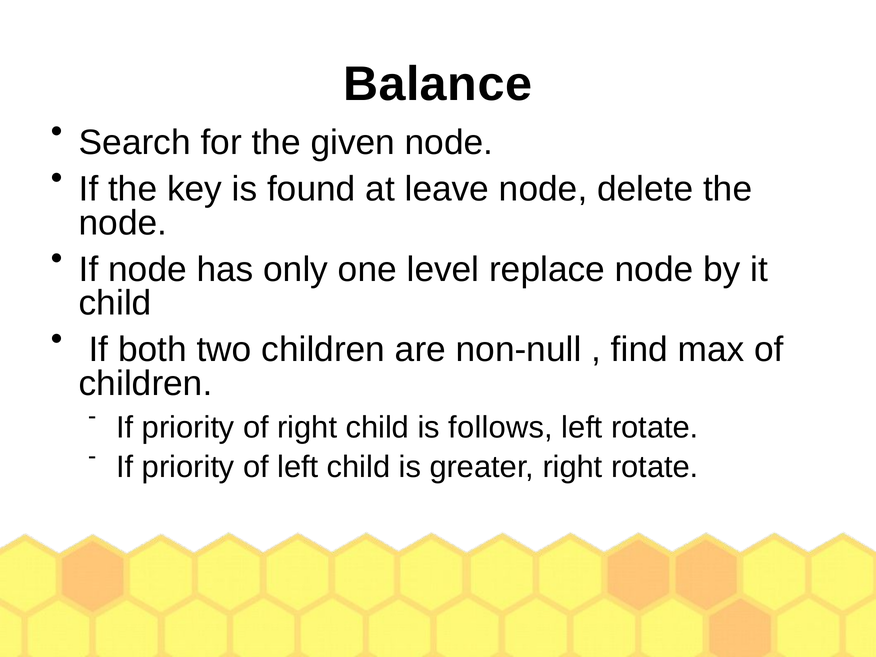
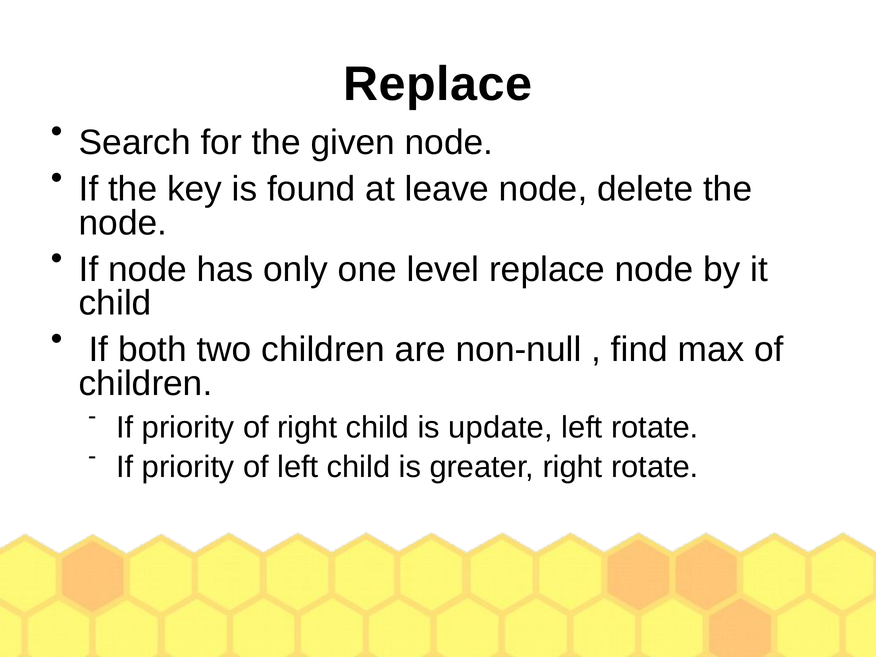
Balance: Balance -> Replace (438, 84)
follows: follows -> update (501, 427)
